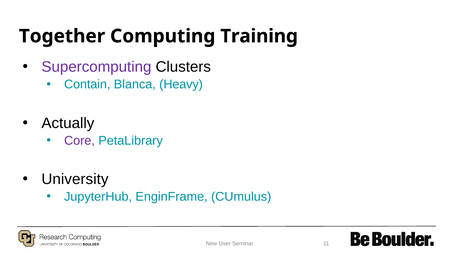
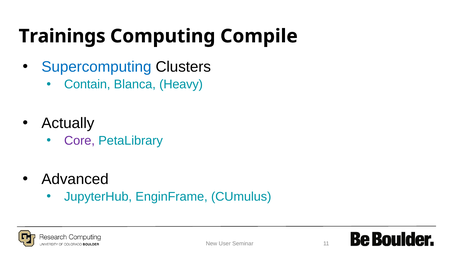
Together: Together -> Trainings (62, 36)
Training: Training -> Compile (259, 36)
Supercomputing colour: purple -> blue (96, 67)
University: University -> Advanced (75, 179)
